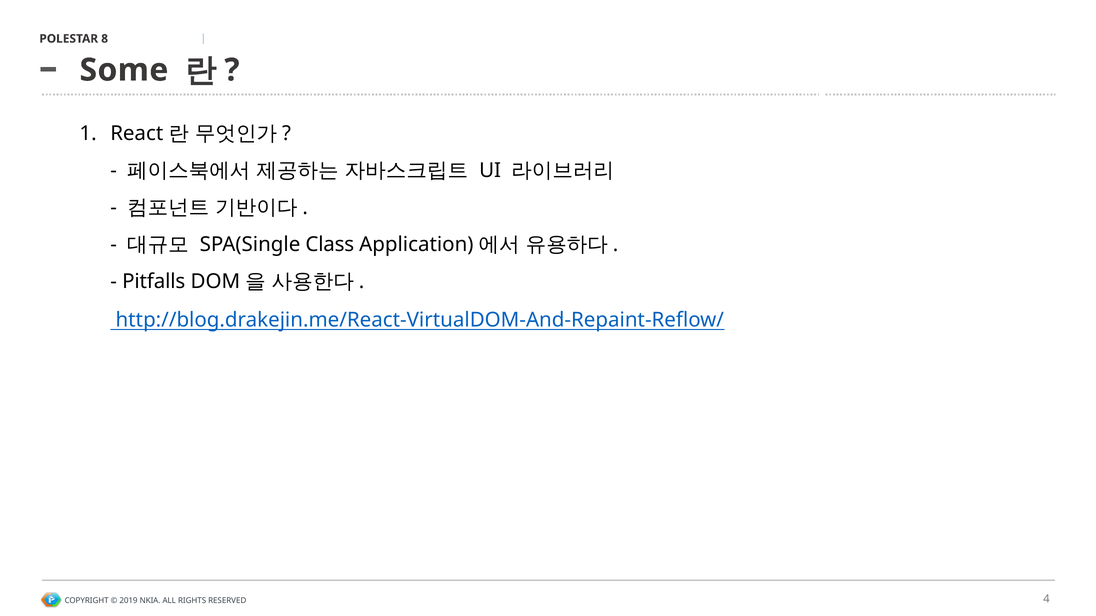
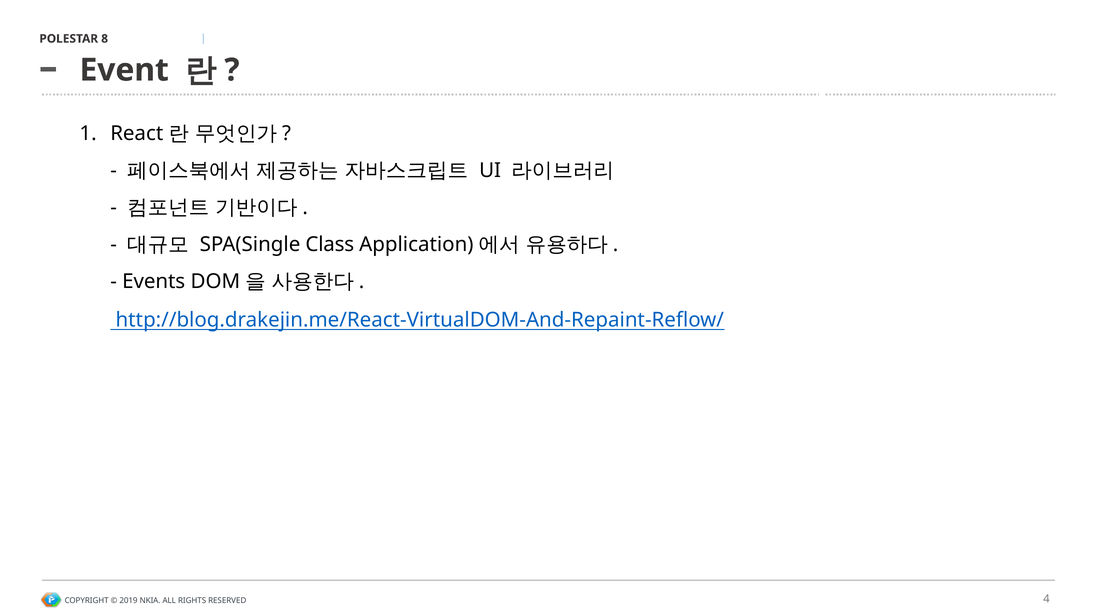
Some: Some -> Event (124, 70)
Pitfalls: Pitfalls -> Events (154, 282)
